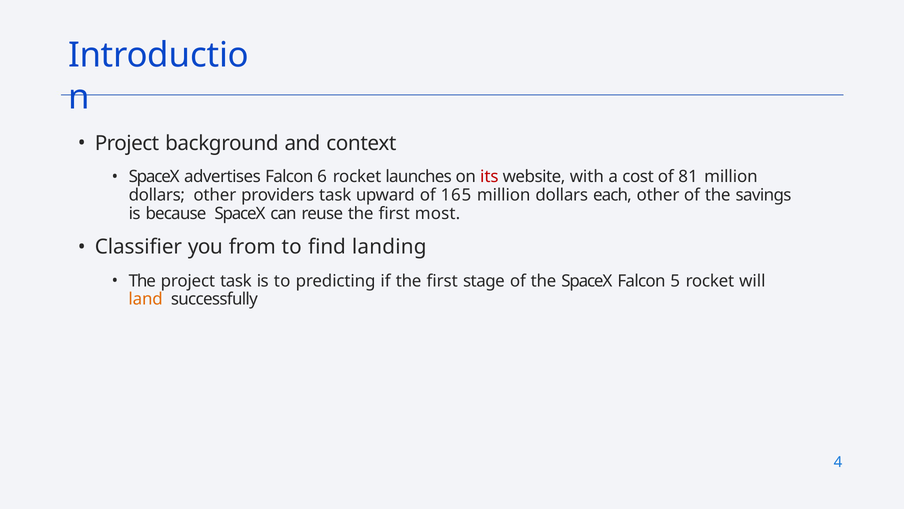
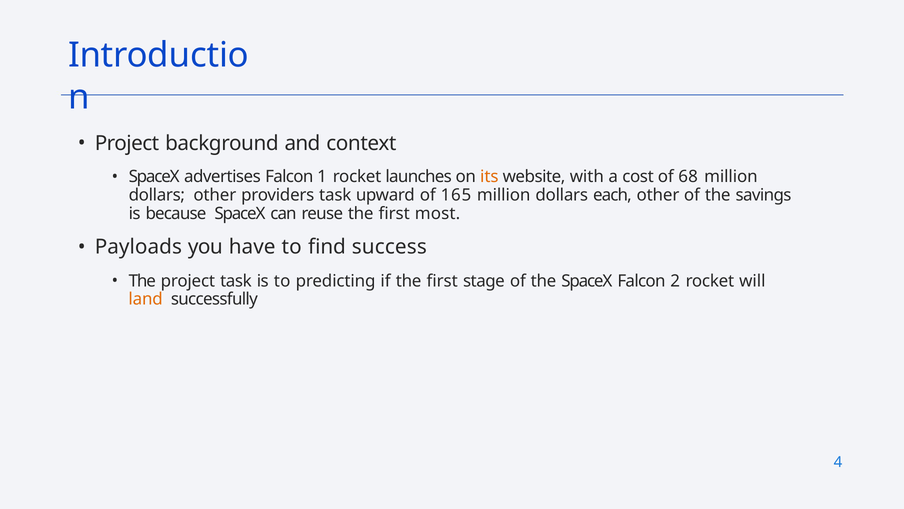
6: 6 -> 1 (322, 177)
its colour: red -> orange (489, 177)
81: 81 -> 68 (688, 177)
Classifier: Classifier -> Payloads (138, 247)
from: from -> have (252, 247)
landing: landing -> success (389, 247)
5: 5 -> 2 (675, 281)
